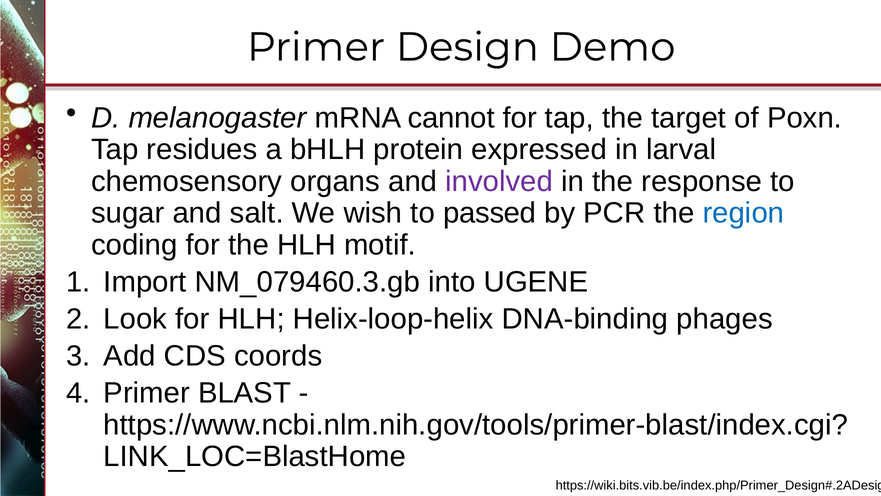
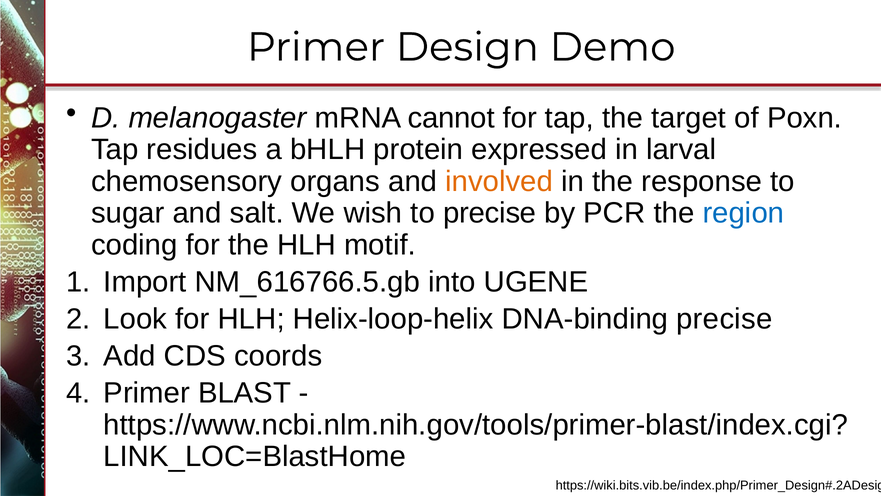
involved colour: purple -> orange (499, 181)
to passed: passed -> precise (490, 213)
NM_079460.3.gb: NM_079460.3.gb -> NM_616766.5.gb (307, 282)
DNA-binding phages: phages -> precise (724, 319)
